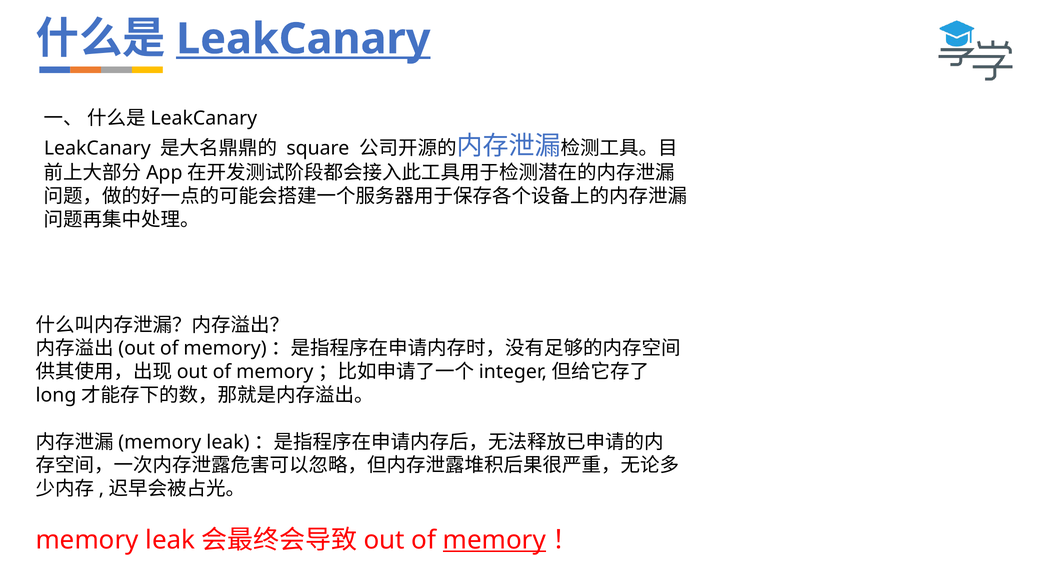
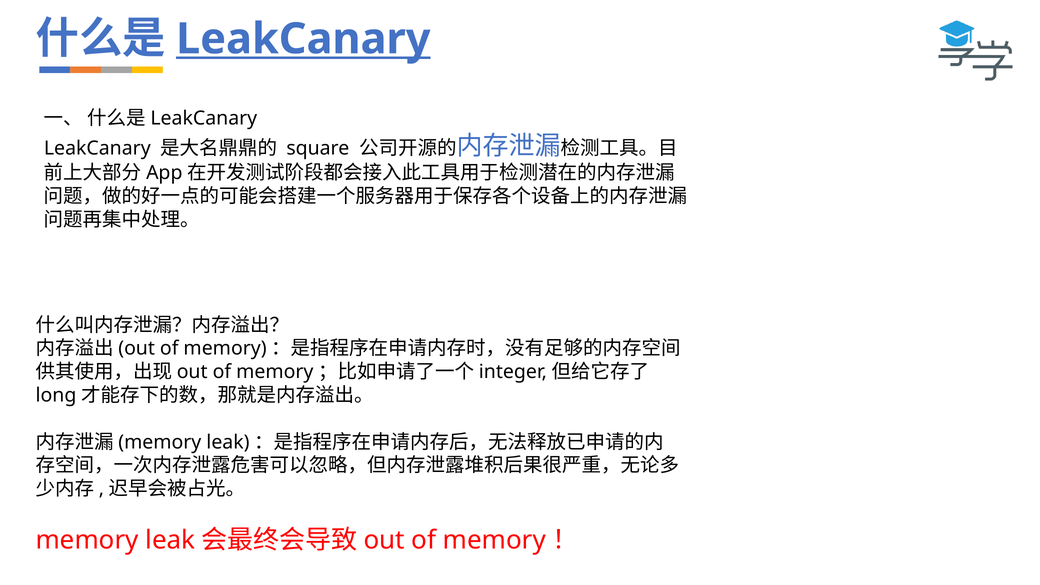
memory underline: present -> none (494, 540)
